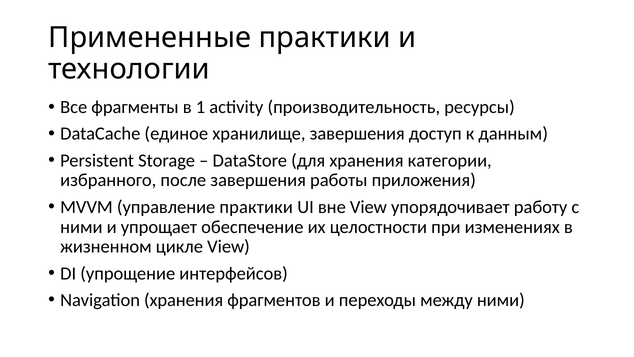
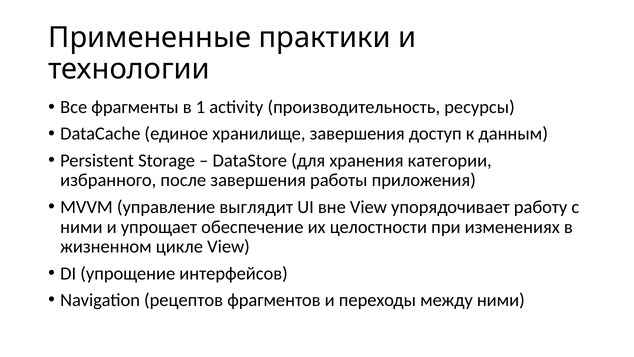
управление практики: практики -> выглядит (256, 207)
Navigation хранения: хранения -> рецептов (184, 300)
